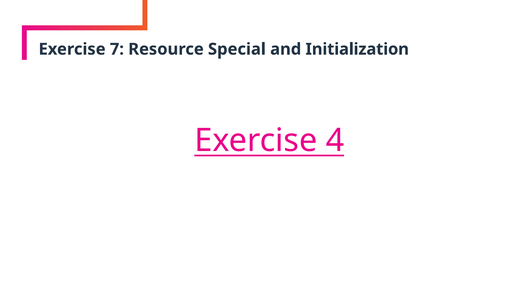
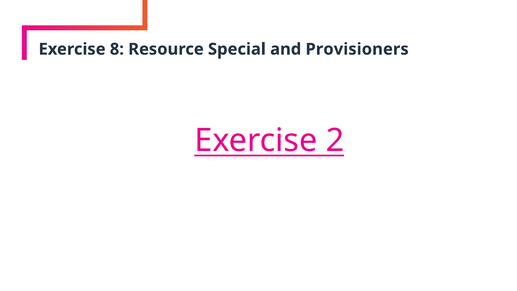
7: 7 -> 8 (117, 49)
Initialization: Initialization -> Provisioners (357, 49)
4: 4 -> 2 (335, 141)
